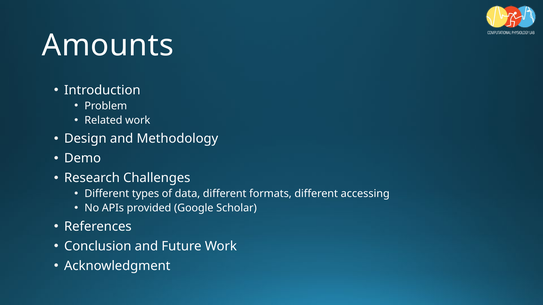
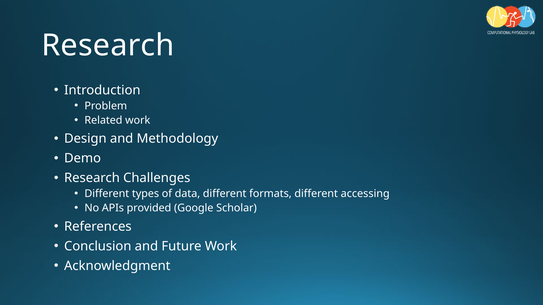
Amounts: Amounts -> Research (108, 46)
